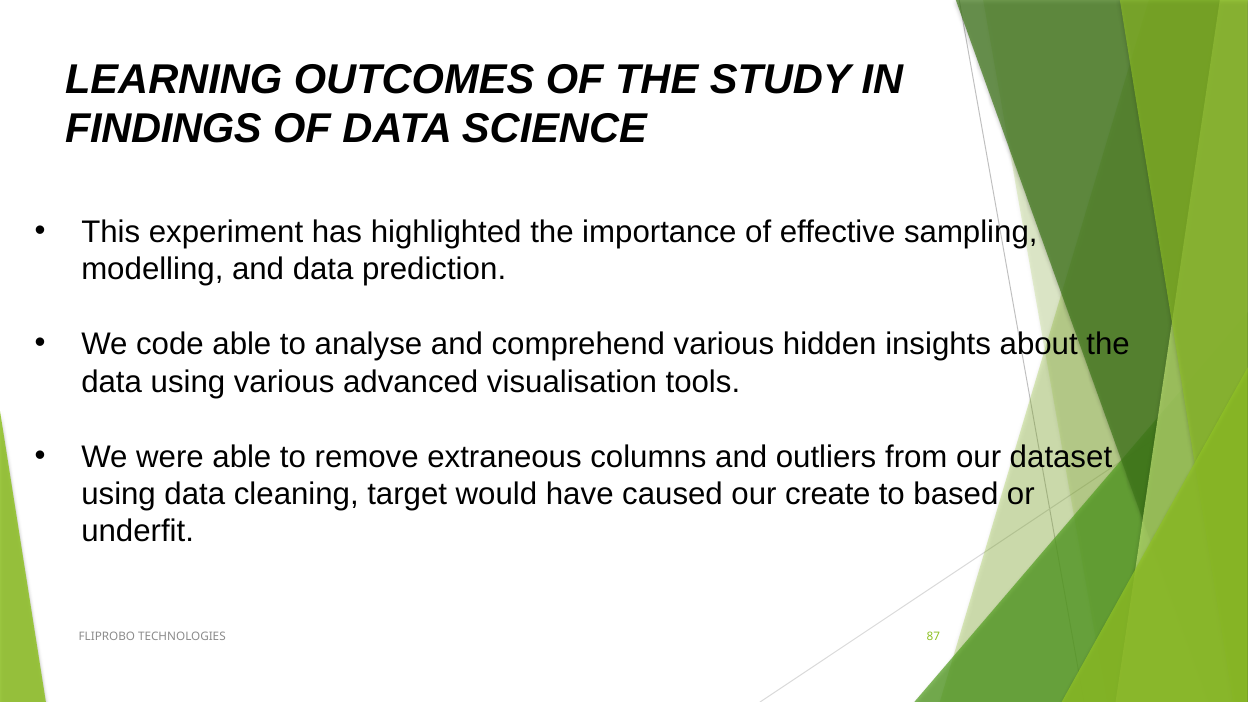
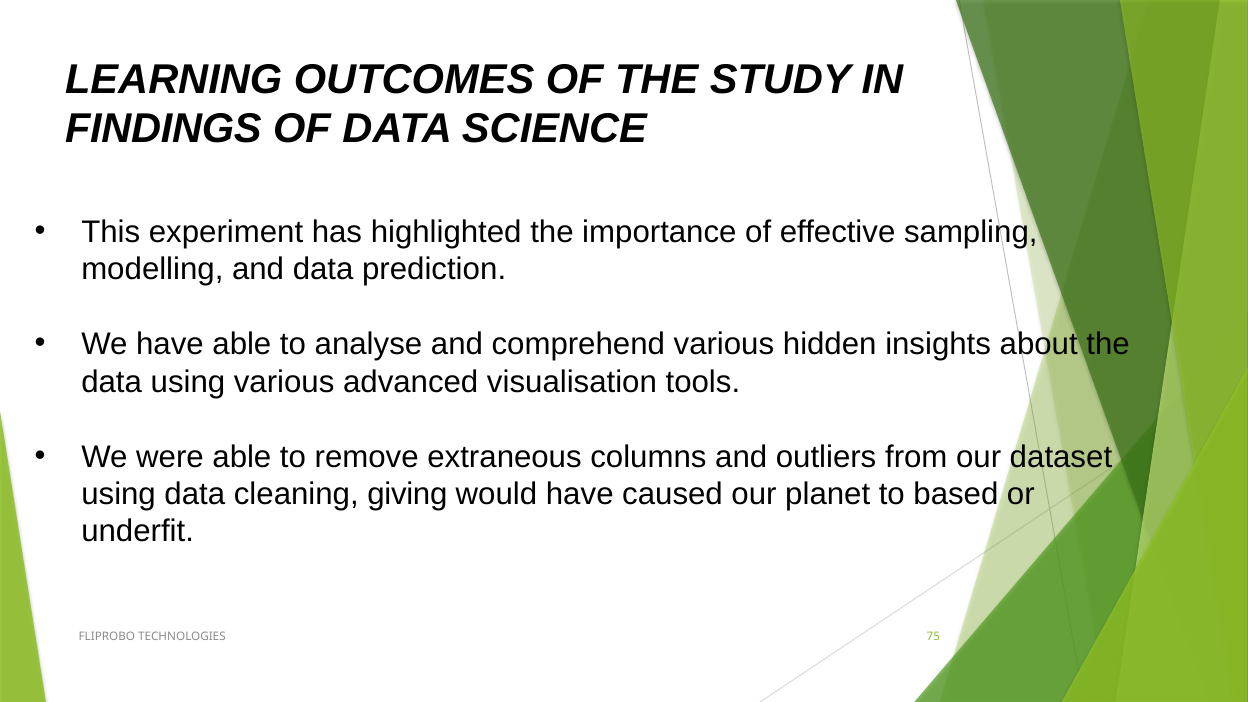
We code: code -> have (170, 344)
target: target -> giving (407, 494)
create: create -> planet (828, 494)
87: 87 -> 75 (933, 637)
